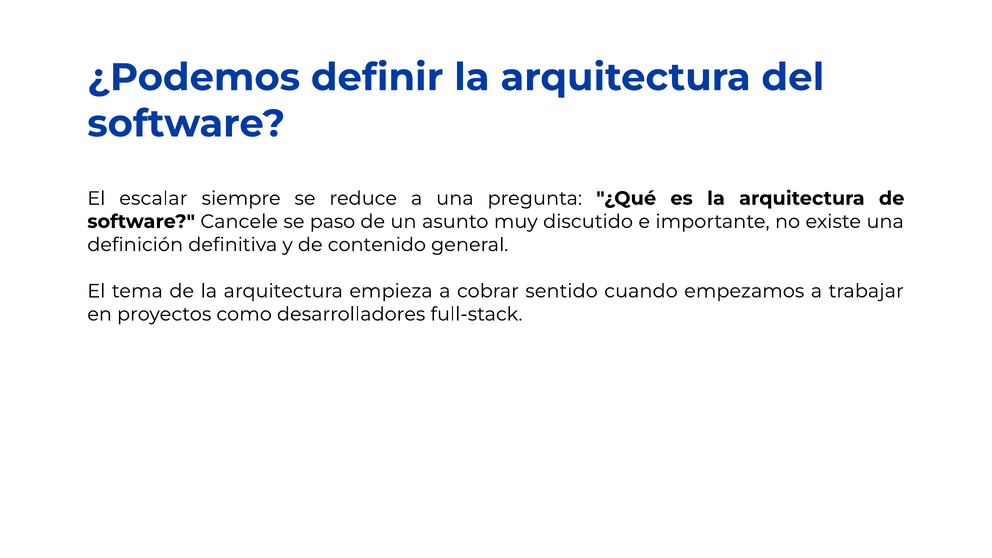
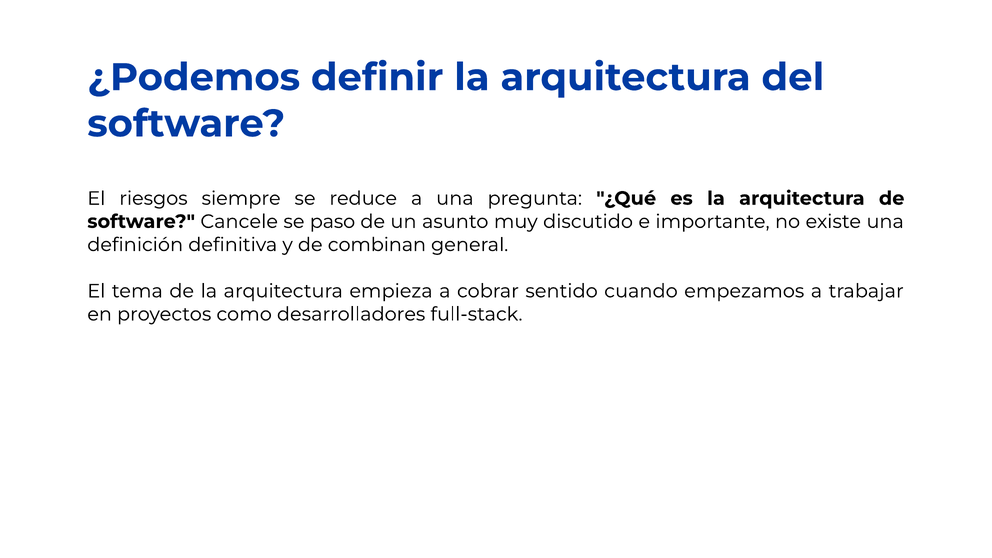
escalar: escalar -> riesgos (153, 198)
contenido: contenido -> combinan (377, 245)
